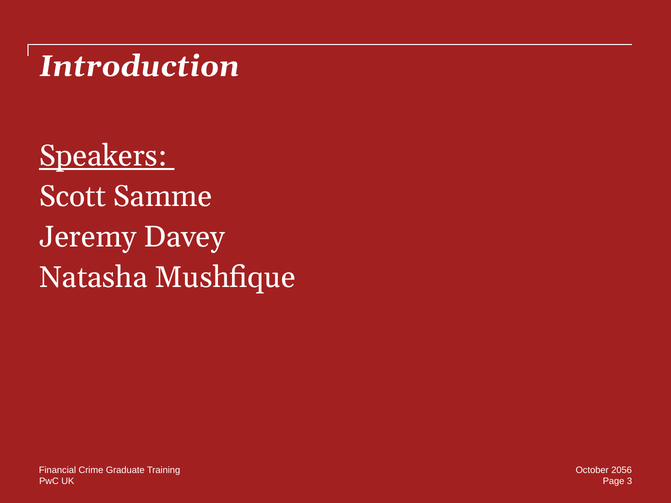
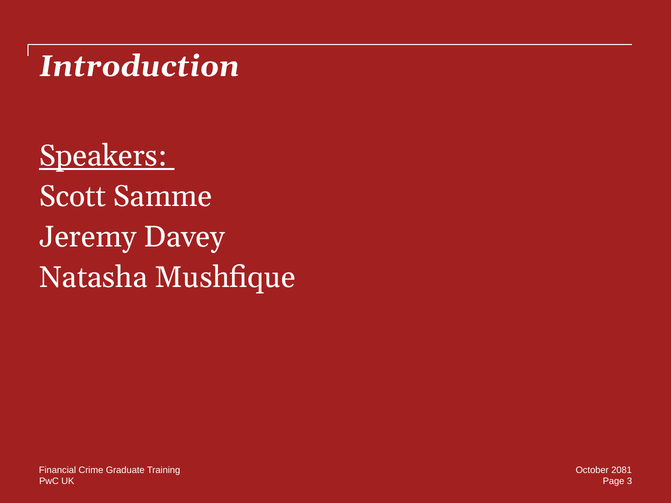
2056: 2056 -> 2081 (622, 470)
